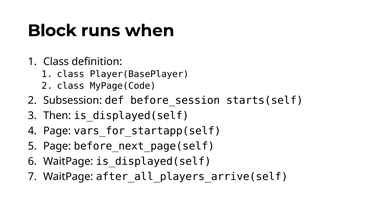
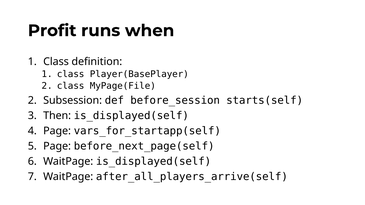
Block: Block -> Profit (52, 31)
MyPage(Code: MyPage(Code -> MyPage(File (123, 86)
